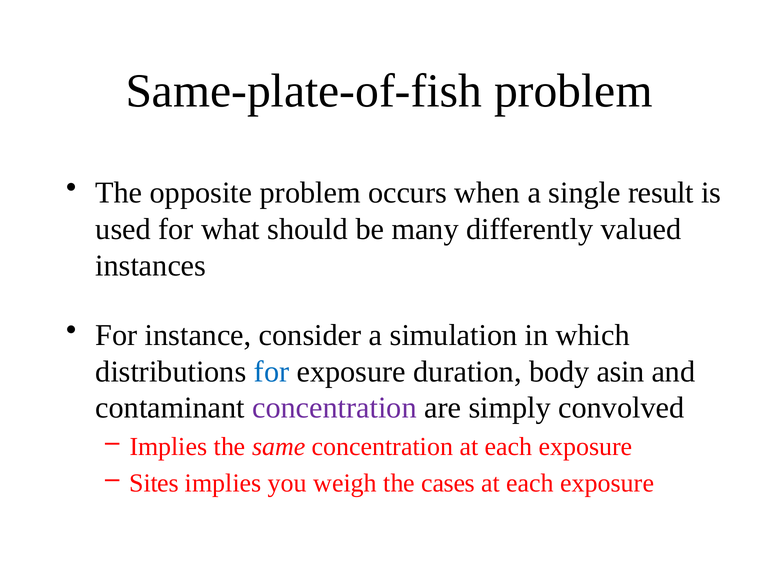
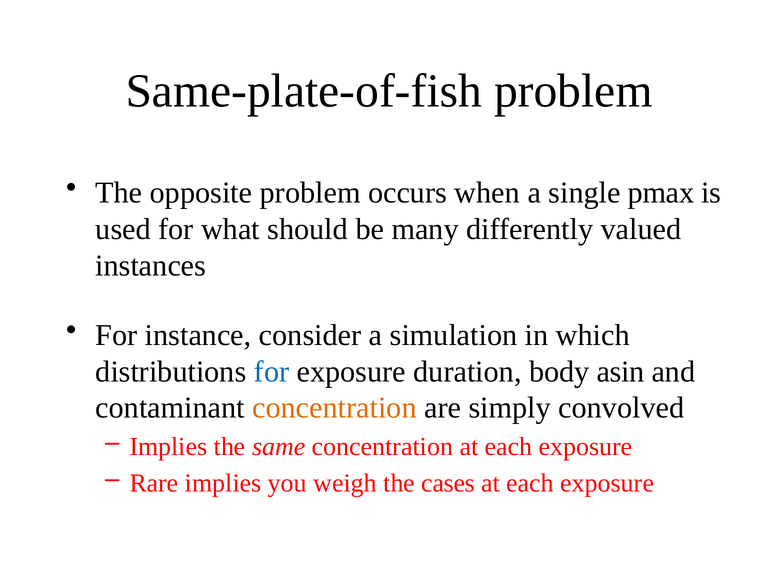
result: result -> pmax (661, 193)
concentration colour: purple -> orange (334, 408)
Sites: Sites -> Rare (154, 483)
